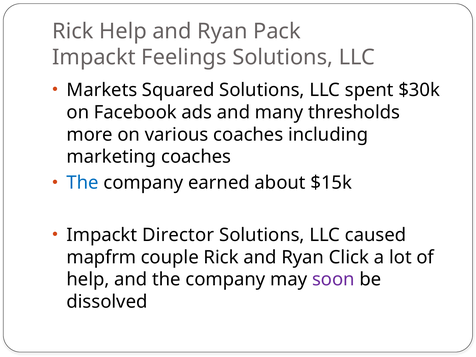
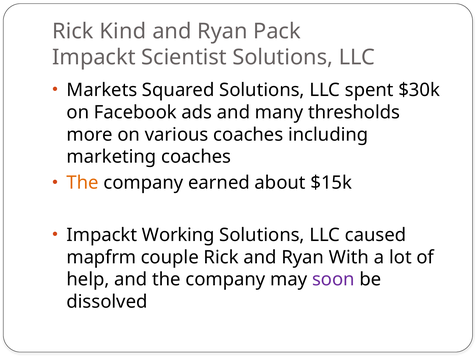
Rick Help: Help -> Kind (123, 31)
Feelings: Feelings -> Scientist (184, 57)
The colour: blue -> orange (83, 183)
Director: Director -> Working (178, 235)
Click: Click -> With (349, 257)
